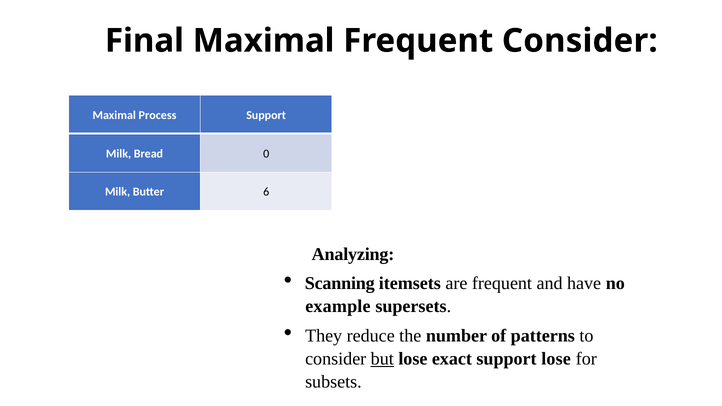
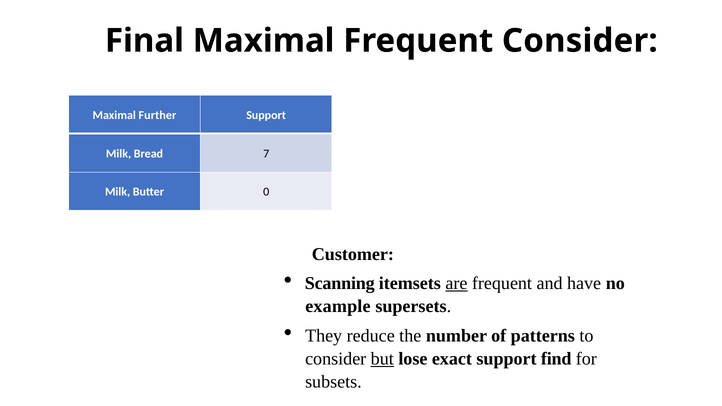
Process: Process -> Further (157, 115)
0: 0 -> 7 (266, 154)
6: 6 -> 0 (266, 192)
Analyzing: Analyzing -> Customer (353, 254)
are underline: none -> present (456, 283)
support lose: lose -> find (556, 359)
